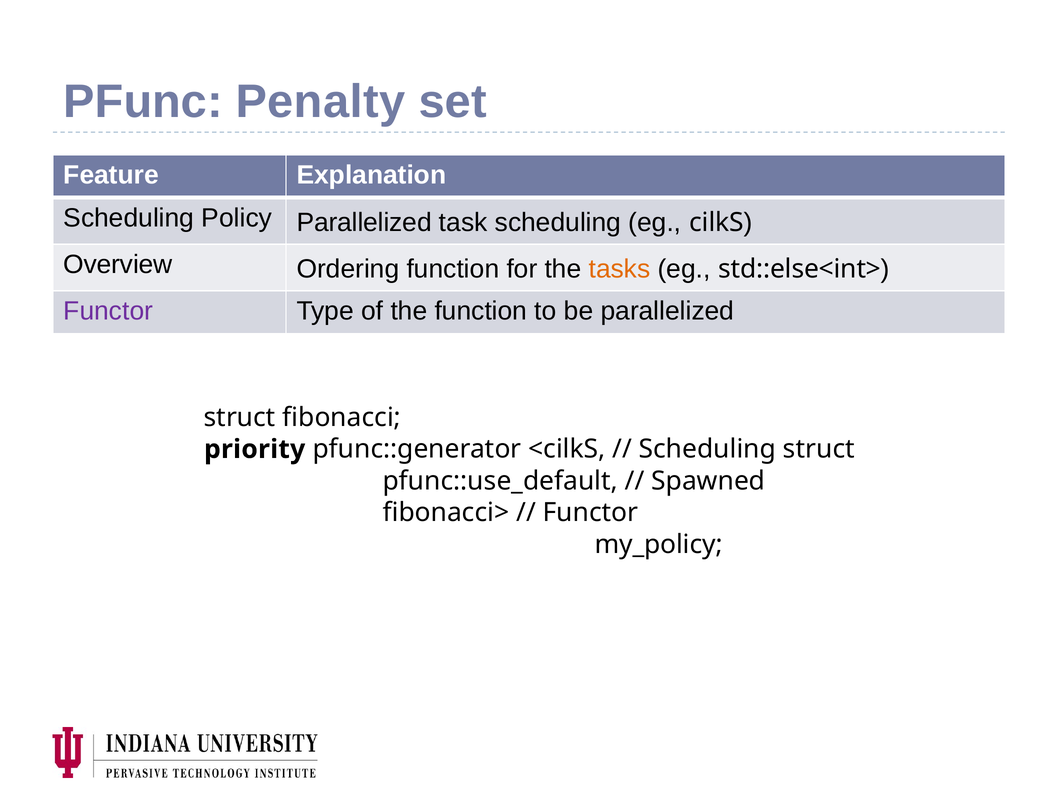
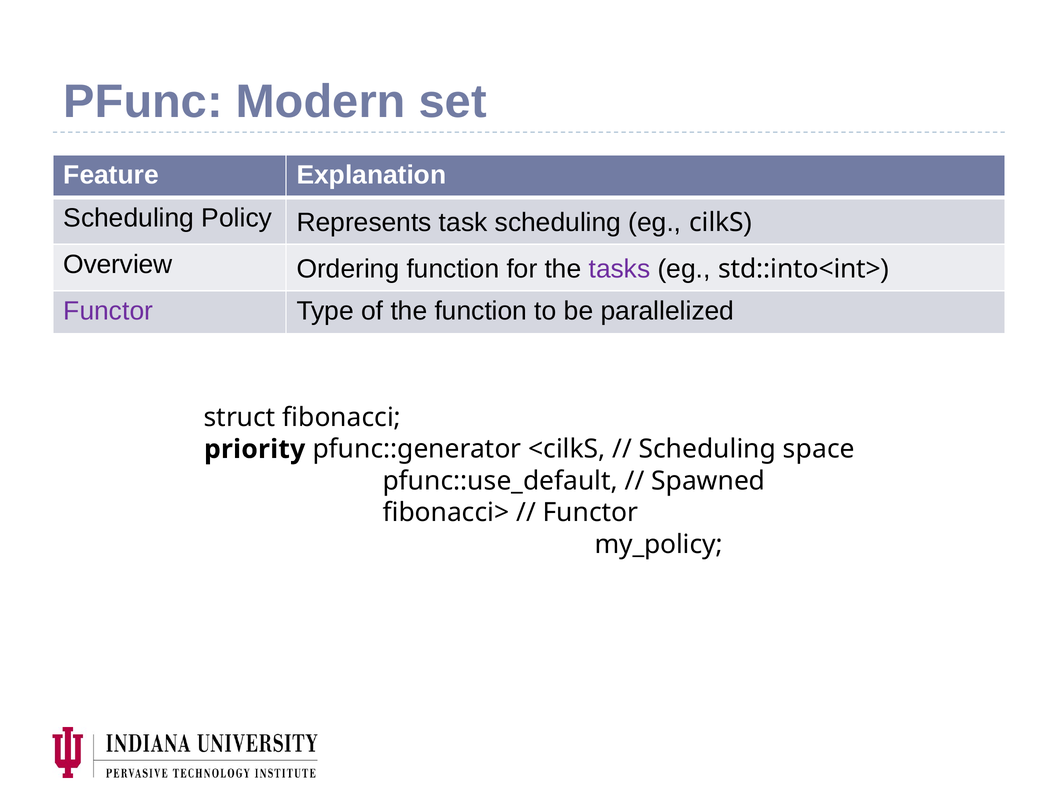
Penalty: Penalty -> Modern (321, 102)
Policy Parallelized: Parallelized -> Represents (364, 222)
tasks colour: orange -> purple (620, 269)
std::else<int>: std::else<int> -> std::into<int> (800, 269)
Scheduling struct: struct -> space (819, 450)
